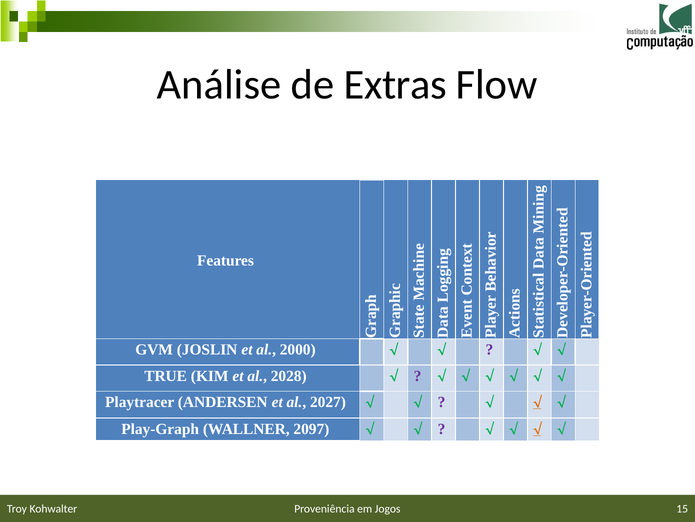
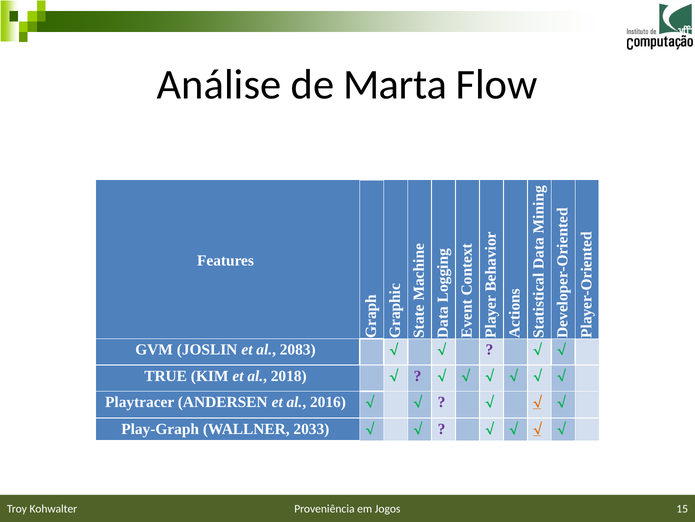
Extras: Extras -> Marta (395, 84)
2000: 2000 -> 2083 (298, 349)
2028: 2028 -> 2018 (289, 376)
2027: 2027 -> 2016 (328, 402)
2097: 2097 -> 2033 (311, 429)
